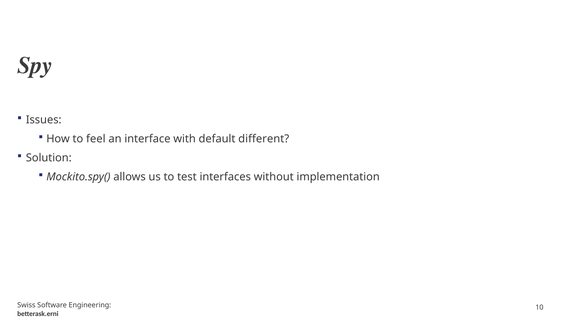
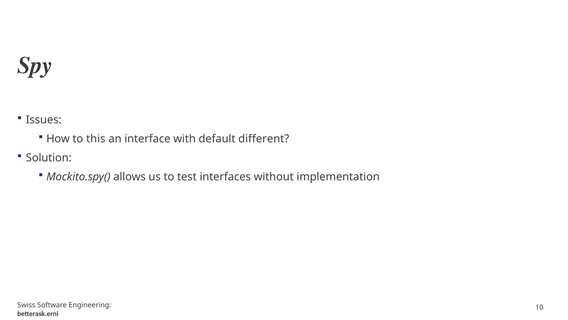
feel: feel -> this (96, 139)
